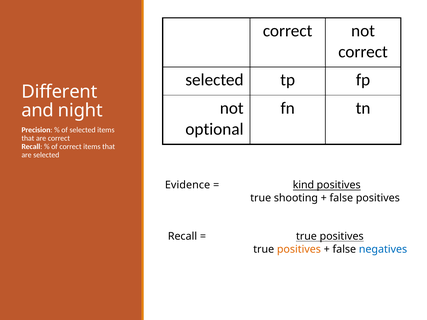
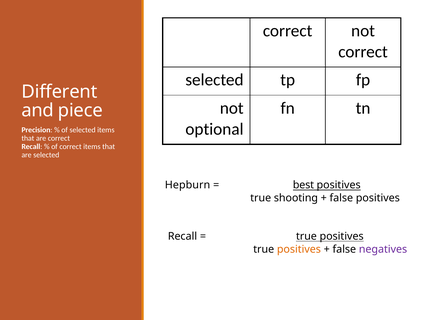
night: night -> piece (80, 110)
Evidence: Evidence -> Hepburn (188, 185)
kind: kind -> best (303, 185)
negatives colour: blue -> purple (383, 249)
